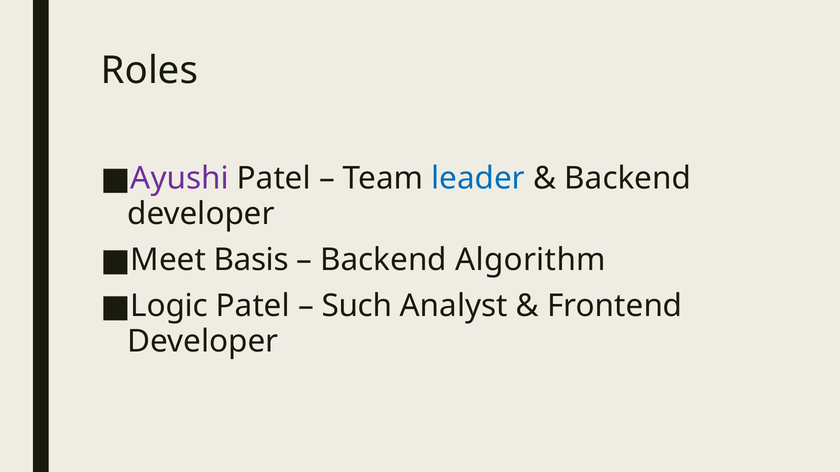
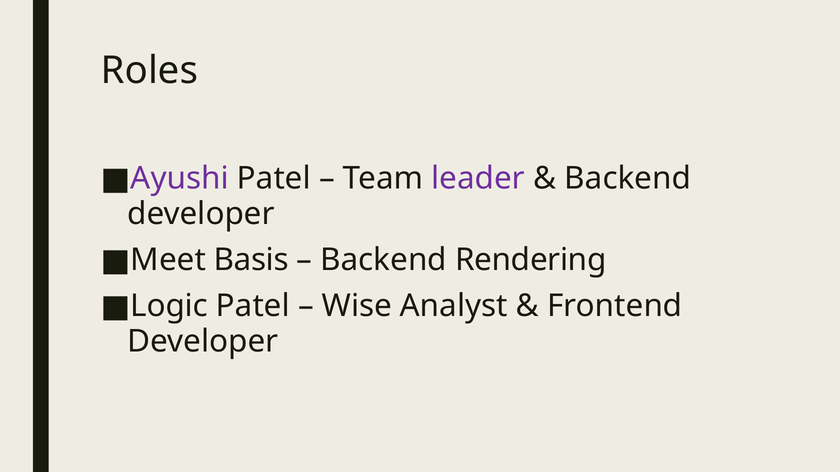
leader colour: blue -> purple (478, 179)
Algorithm: Algorithm -> Rendering (531, 260)
Such: Such -> Wise (357, 306)
